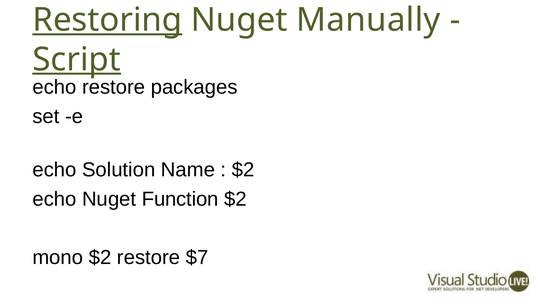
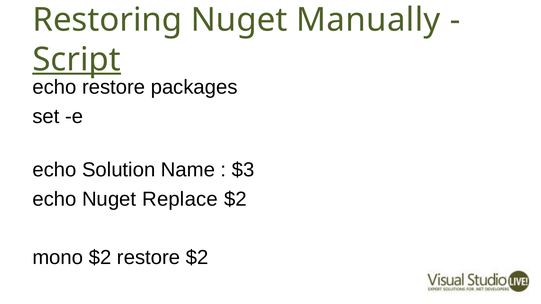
Restoring underline: present -> none (107, 20)
$2: $2 -> $3 (243, 170)
Function: Function -> Replace (180, 199)
restore $7: $7 -> $2 (197, 258)
